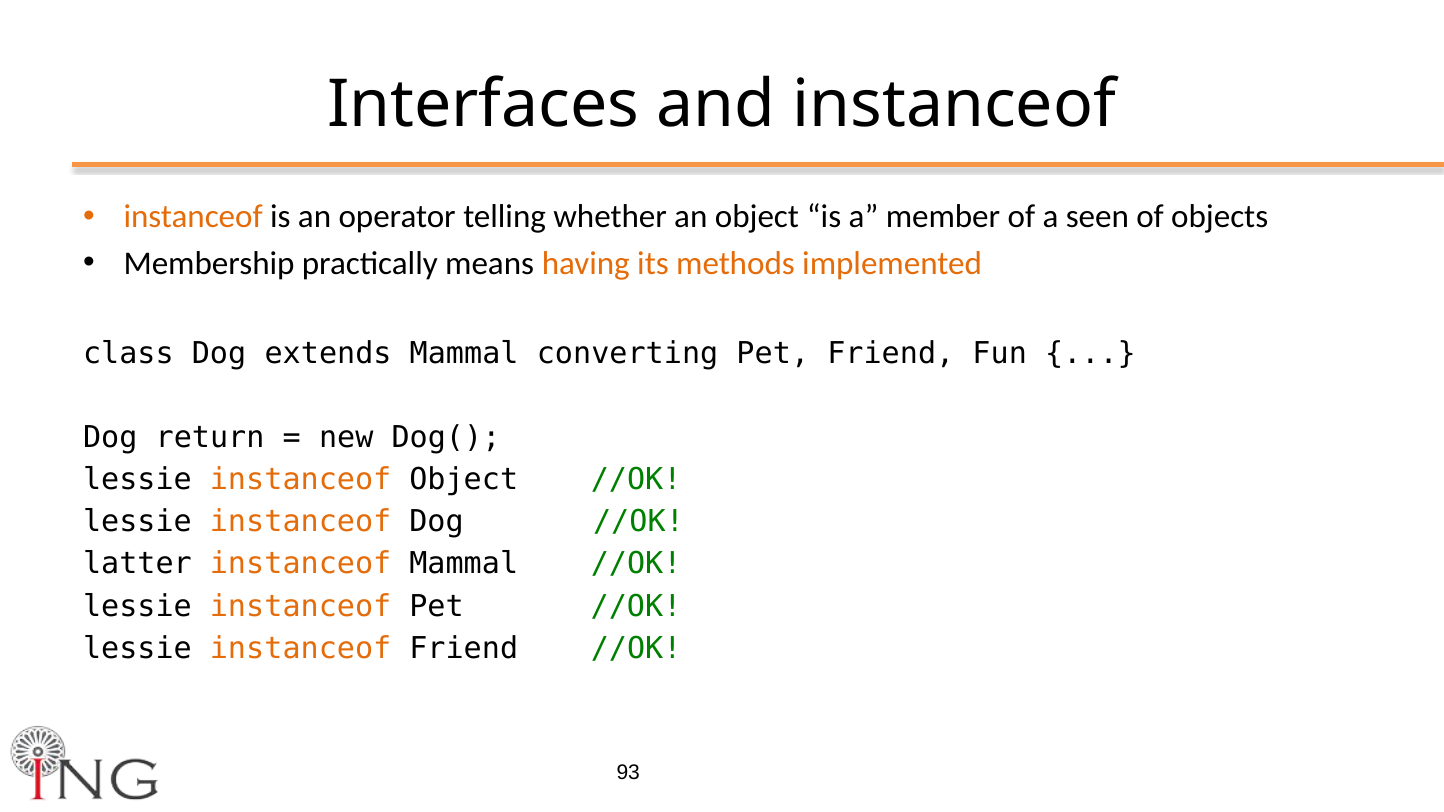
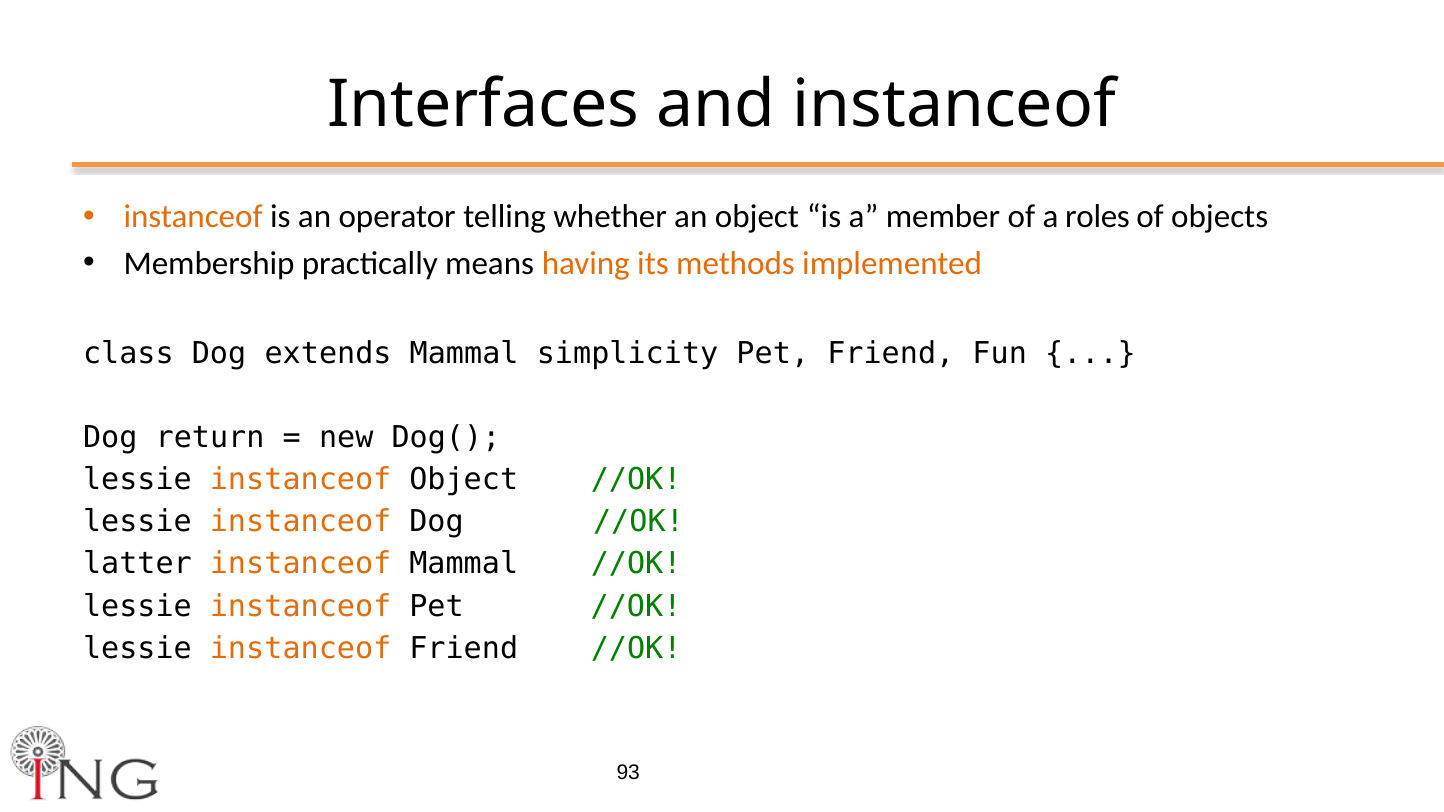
seen: seen -> roles (1098, 217)
converting: converting -> simplicity (628, 353)
